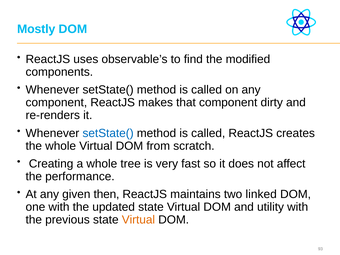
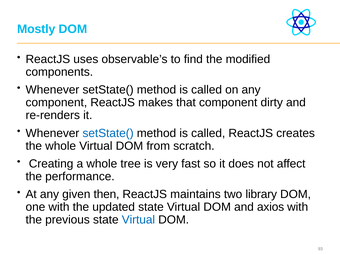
linked: linked -> library (261, 194)
utility: utility -> axios (271, 207)
Virtual colour: orange -> blue (138, 220)
